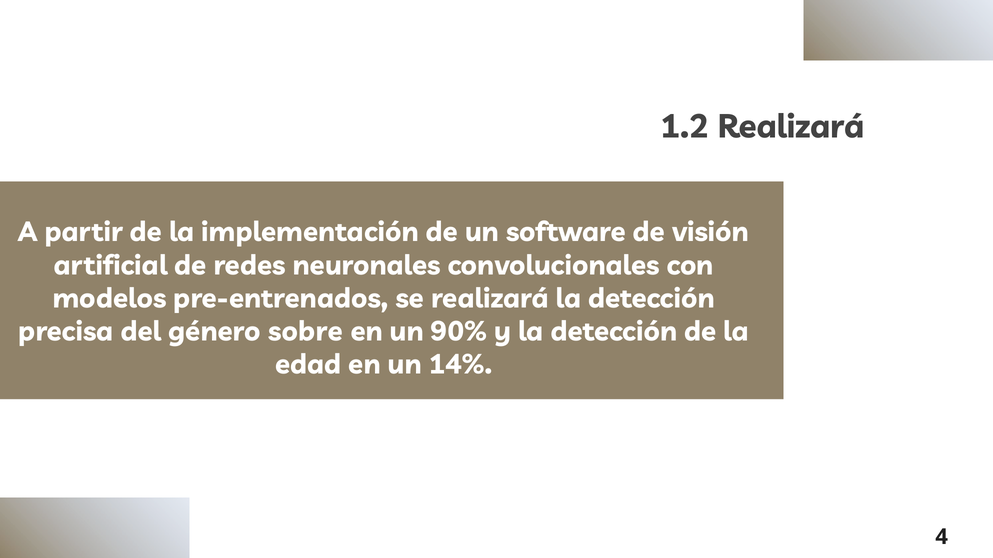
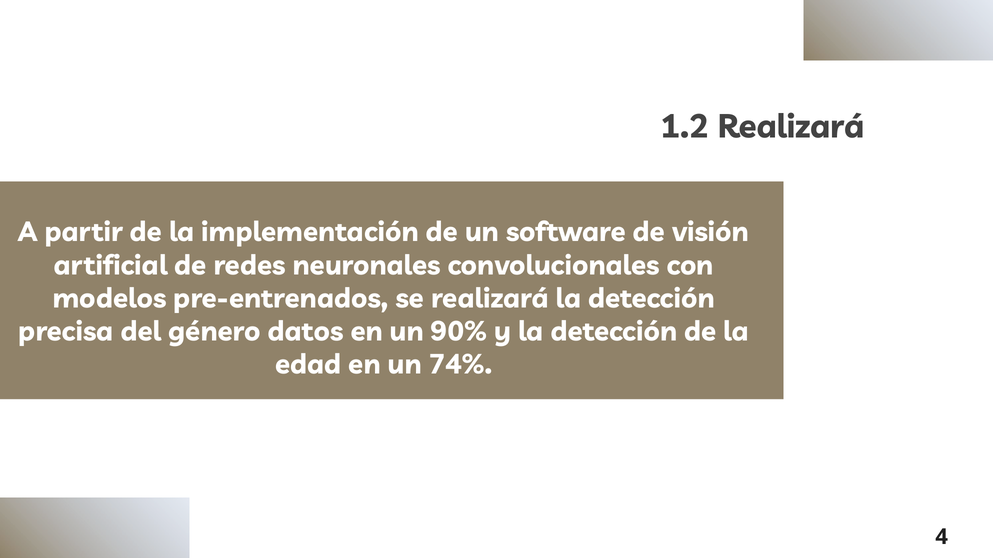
sobre: sobre -> datos (306, 332)
14%: 14% -> 74% (461, 365)
